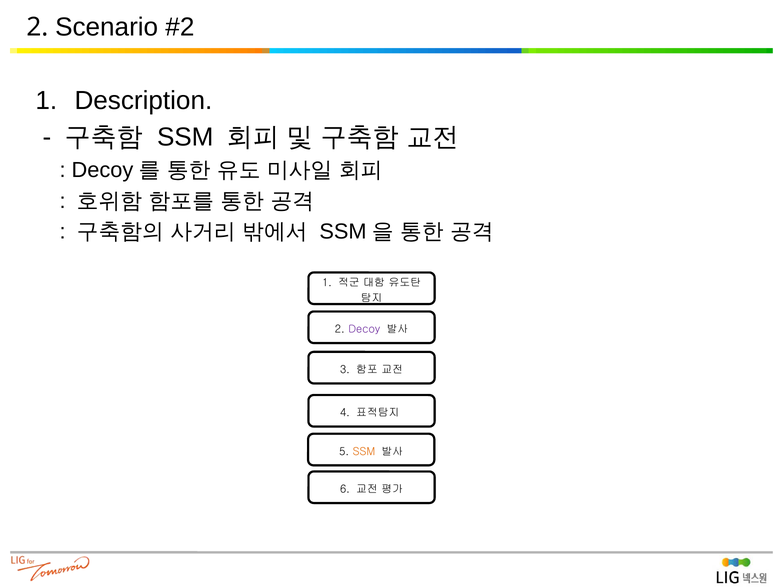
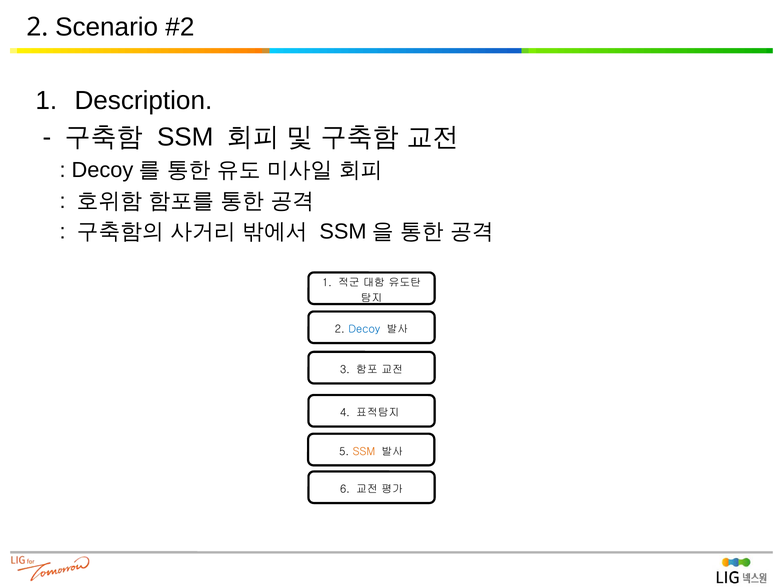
Decoy colour: purple -> blue (364, 329)
